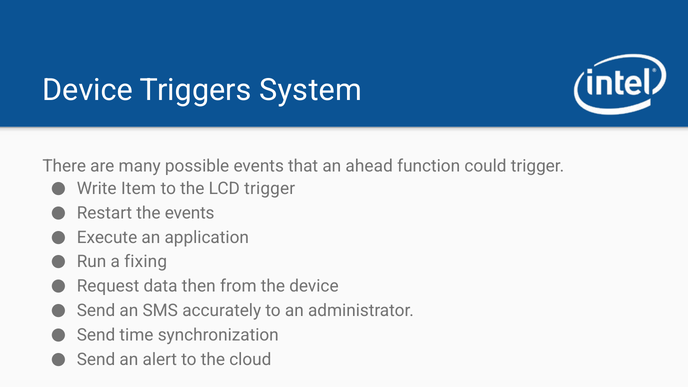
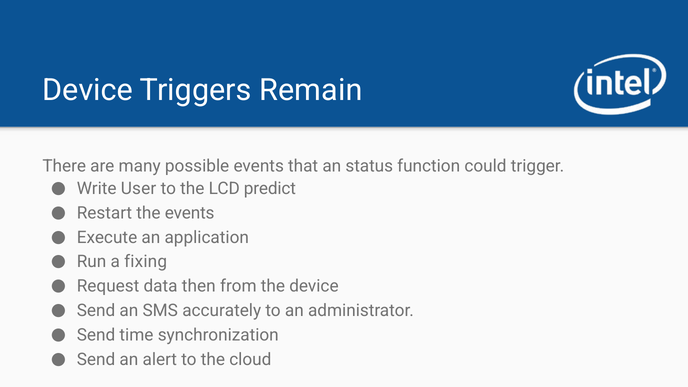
System: System -> Remain (311, 90)
ahead: ahead -> status (369, 166)
Item: Item -> User (139, 188)
LCD trigger: trigger -> predict (270, 188)
